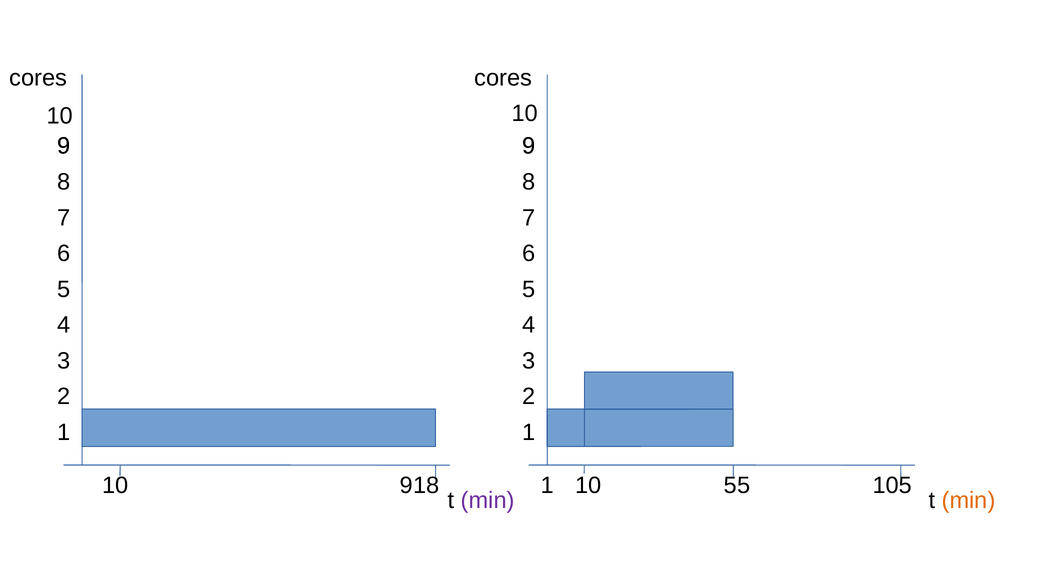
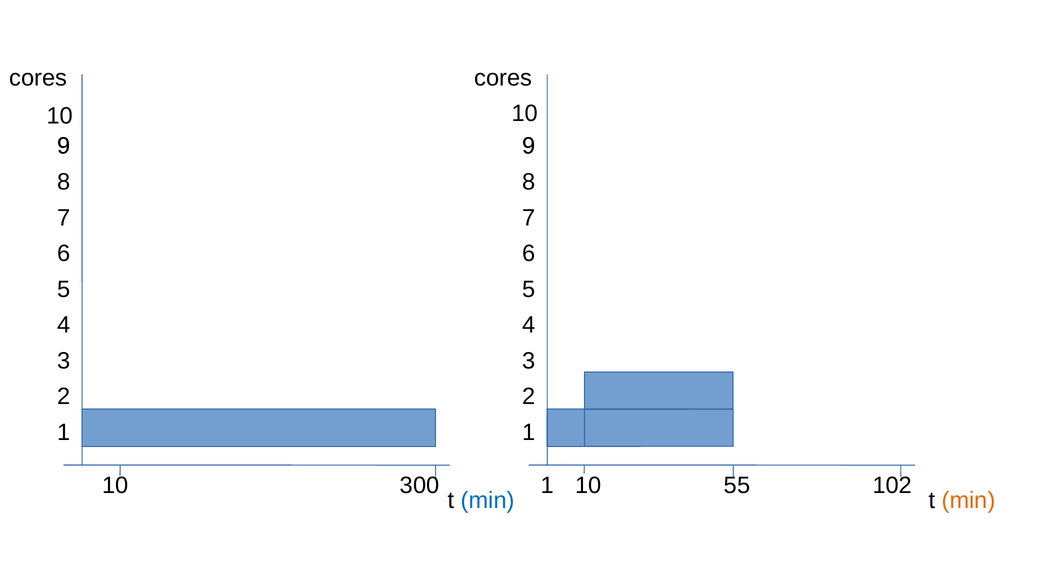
105: 105 -> 102 (892, 486)
918: 918 -> 300 (420, 486)
min colour: purple -> blue (488, 501)
